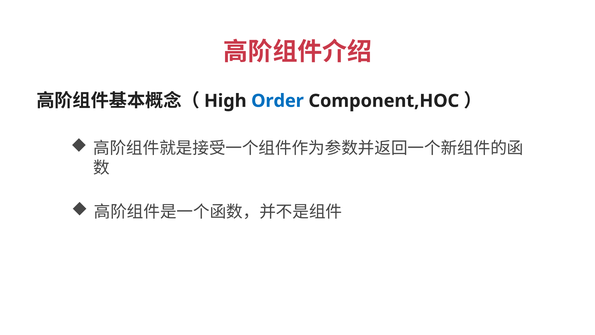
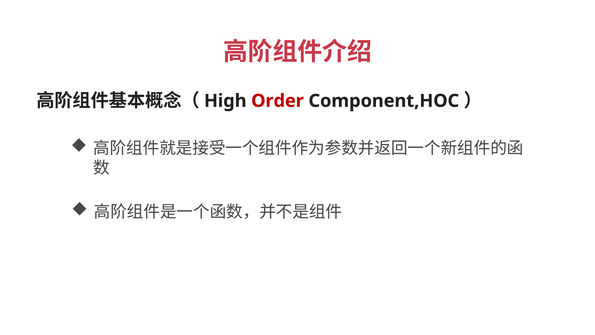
Order colour: blue -> red (277, 101)
